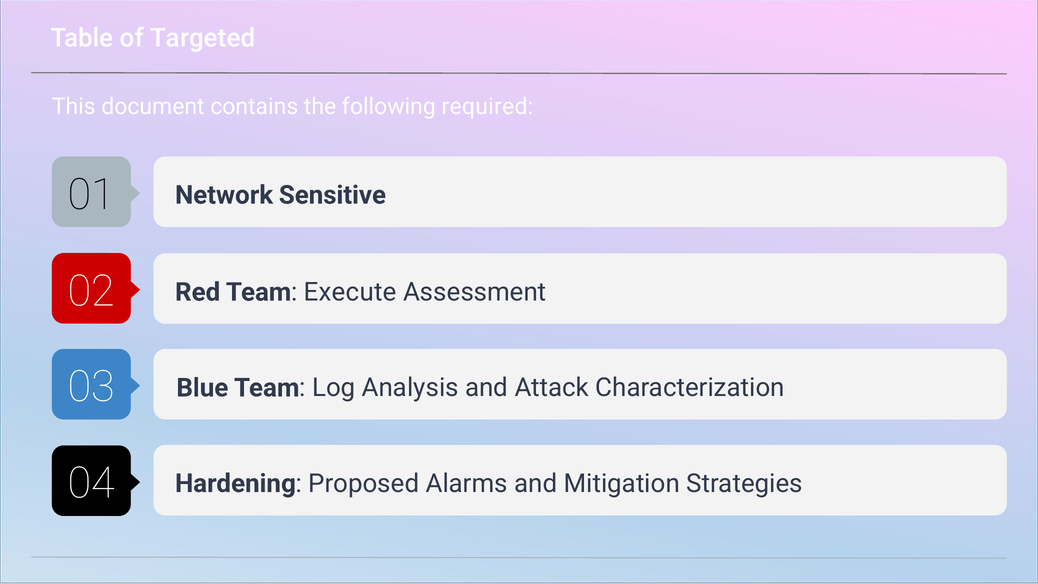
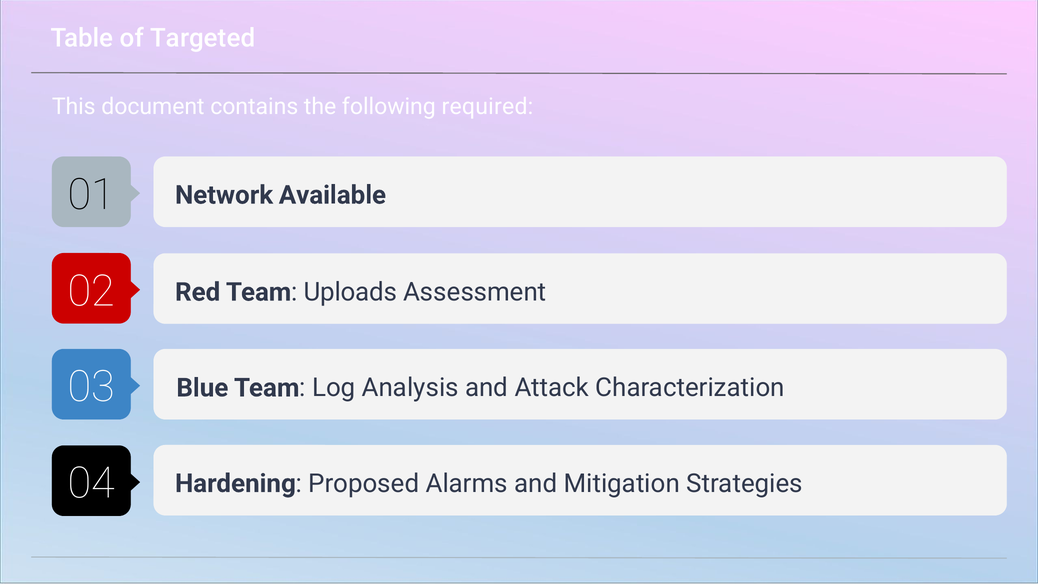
Sensitive: Sensitive -> Available (332, 195)
Execute: Execute -> Uploads (350, 292)
